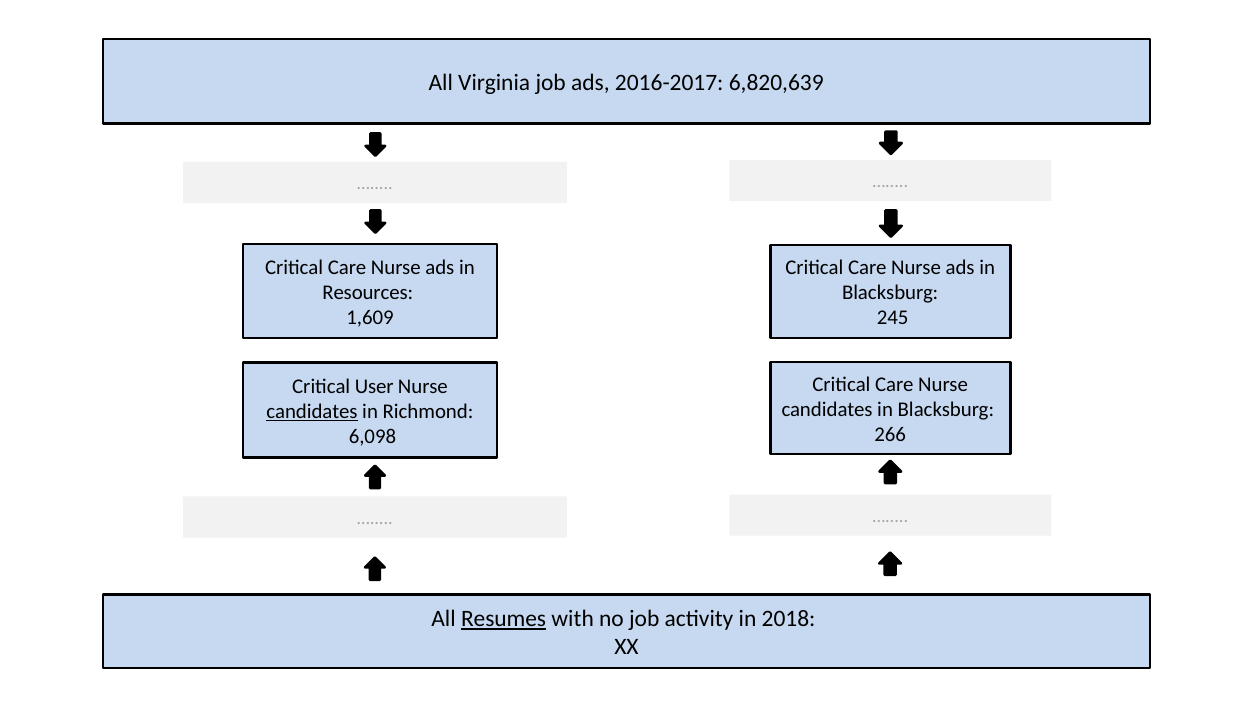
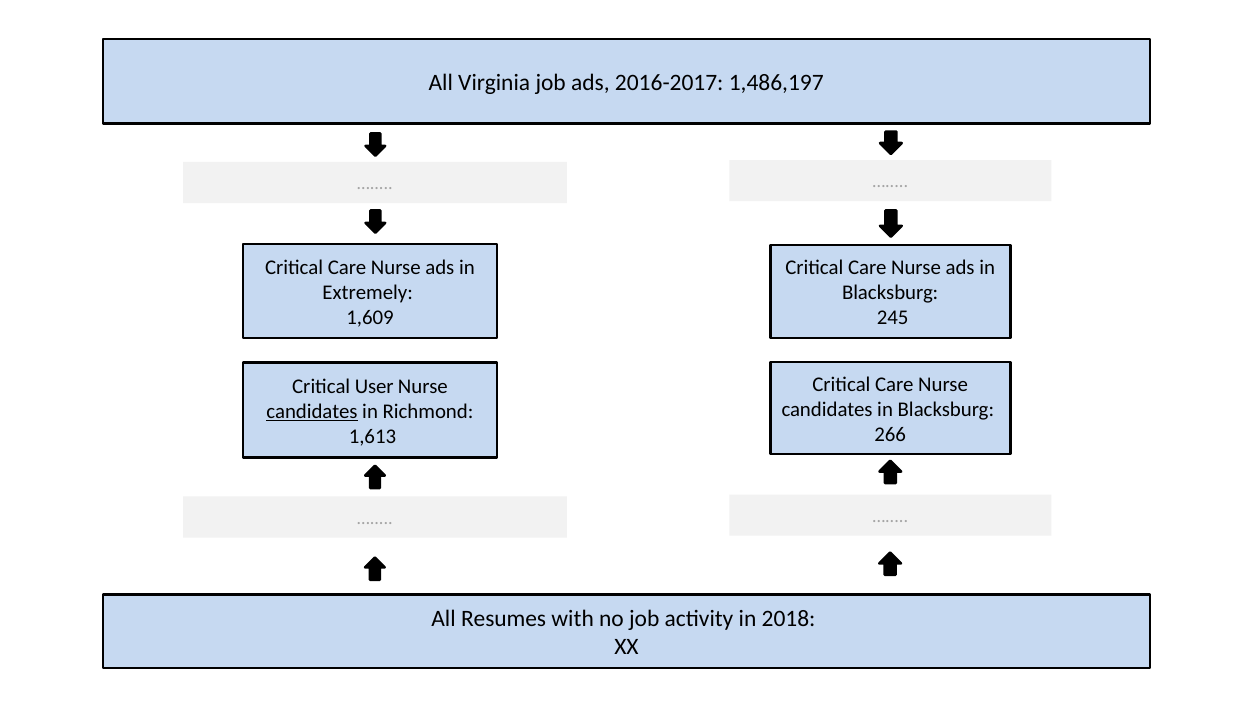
6,820,639: 6,820,639 -> 1,486,197 (776, 83)
Resources: Resources -> Extremely (368, 292)
6,098: 6,098 -> 1,613 (372, 436)
Resumes underline: present -> none (504, 619)
